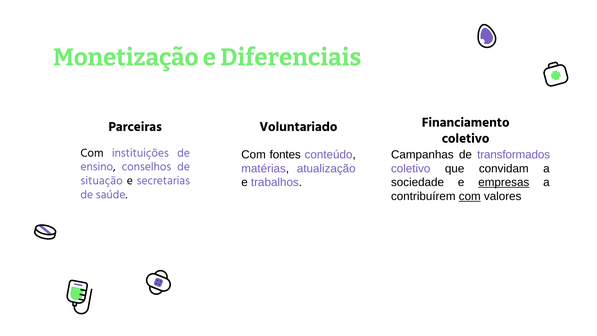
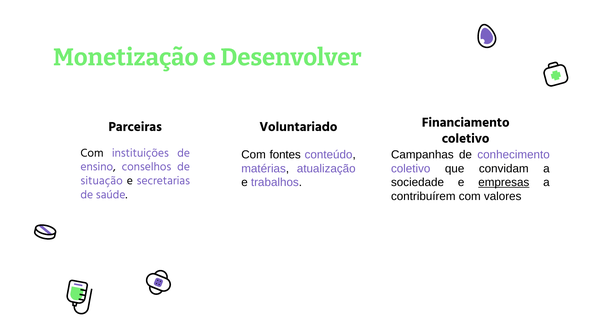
Diferenciais: Diferenciais -> Desenvolver (291, 57)
transformados: transformados -> conhecimento (514, 154)
com underline: present -> none (470, 196)
